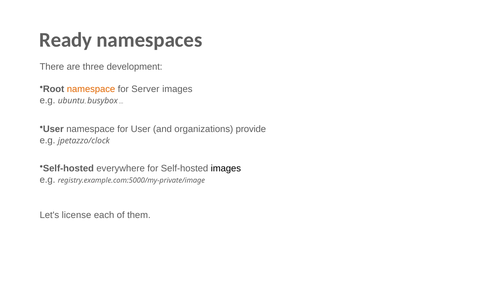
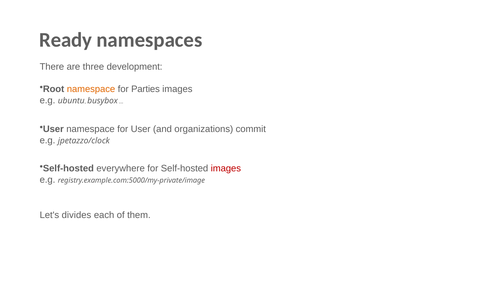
Server: Server -> Parties (146, 89)
provide: provide -> commit (251, 129)
images colour: black -> red (226, 168)
license: license -> divides (76, 215)
